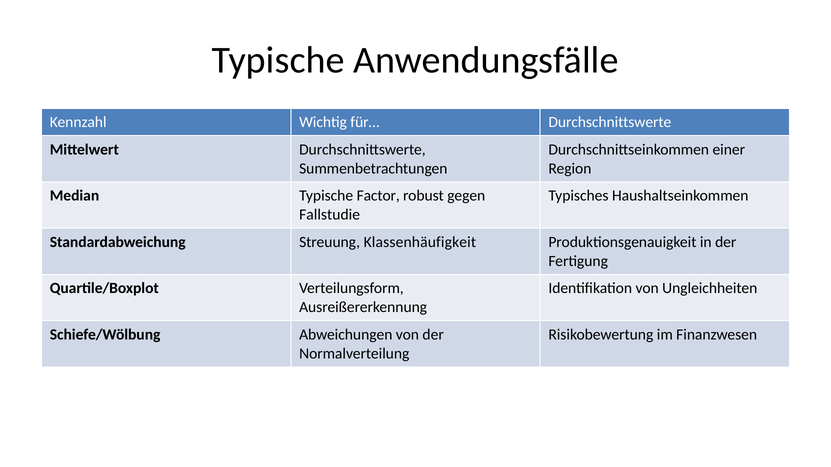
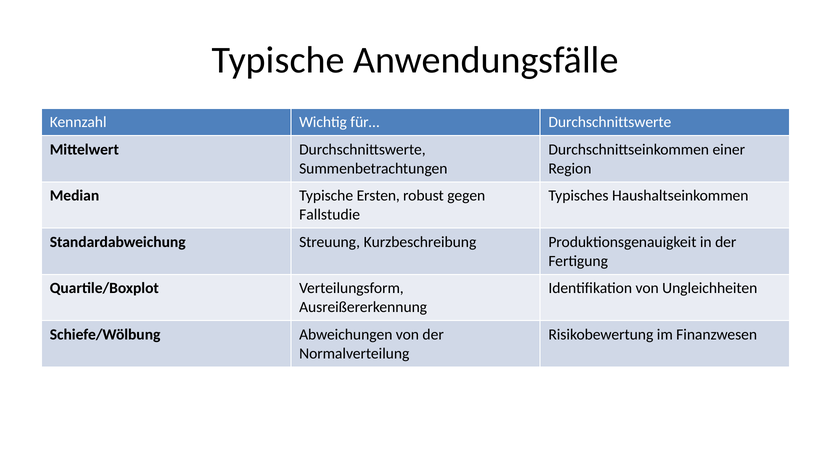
Factor: Factor -> Ersten (378, 196)
Klassenhäufigkeit: Klassenhäufigkeit -> Kurzbeschreibung (420, 242)
